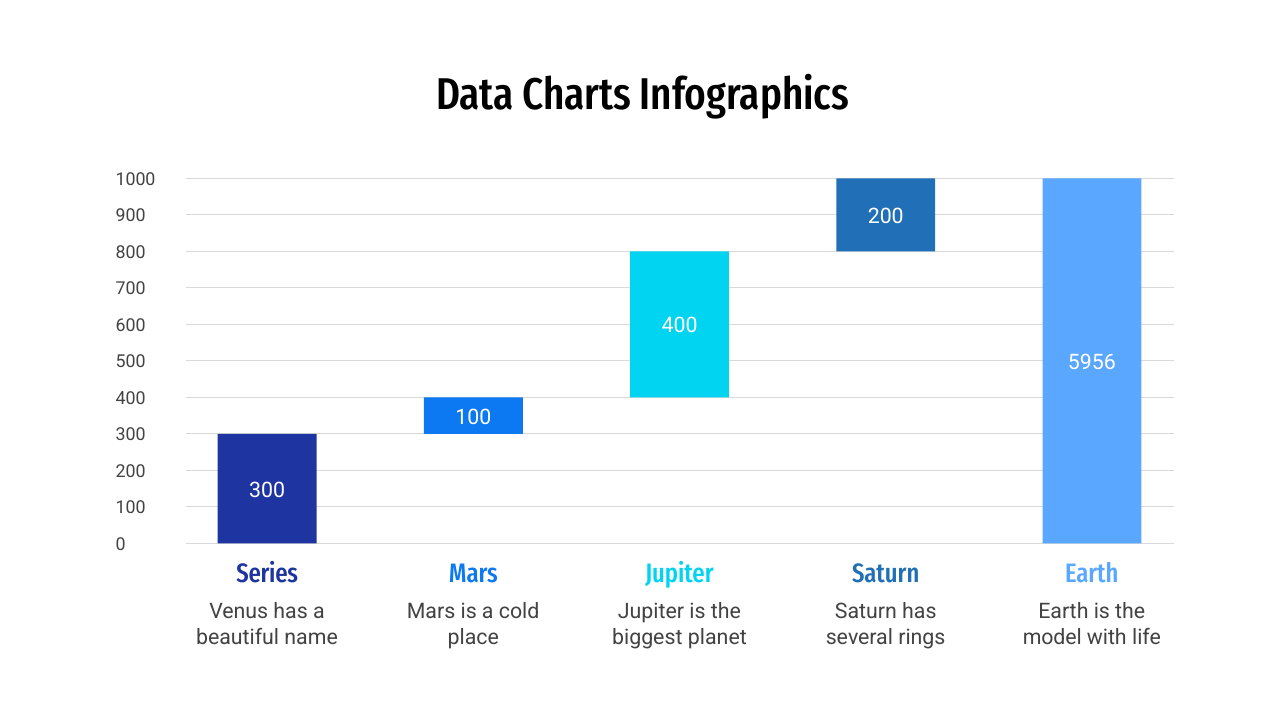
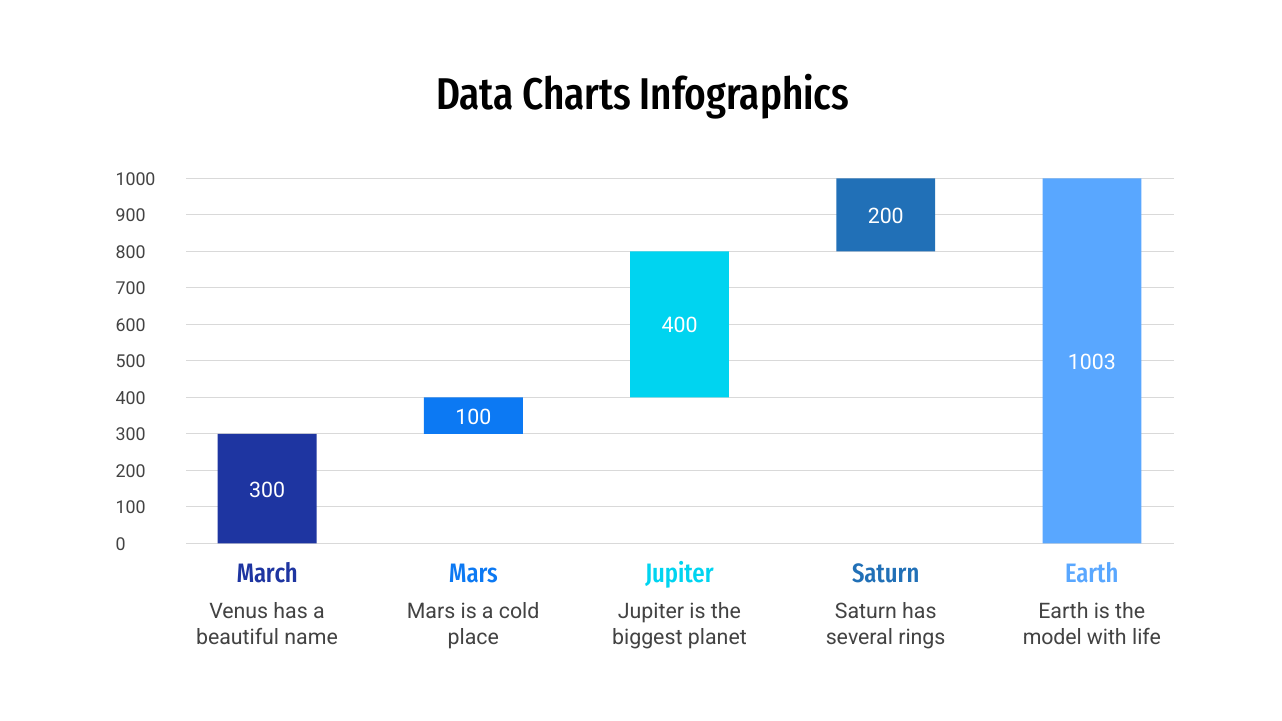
5956: 5956 -> 1003 (1092, 362)
Series: Series -> March (267, 574)
